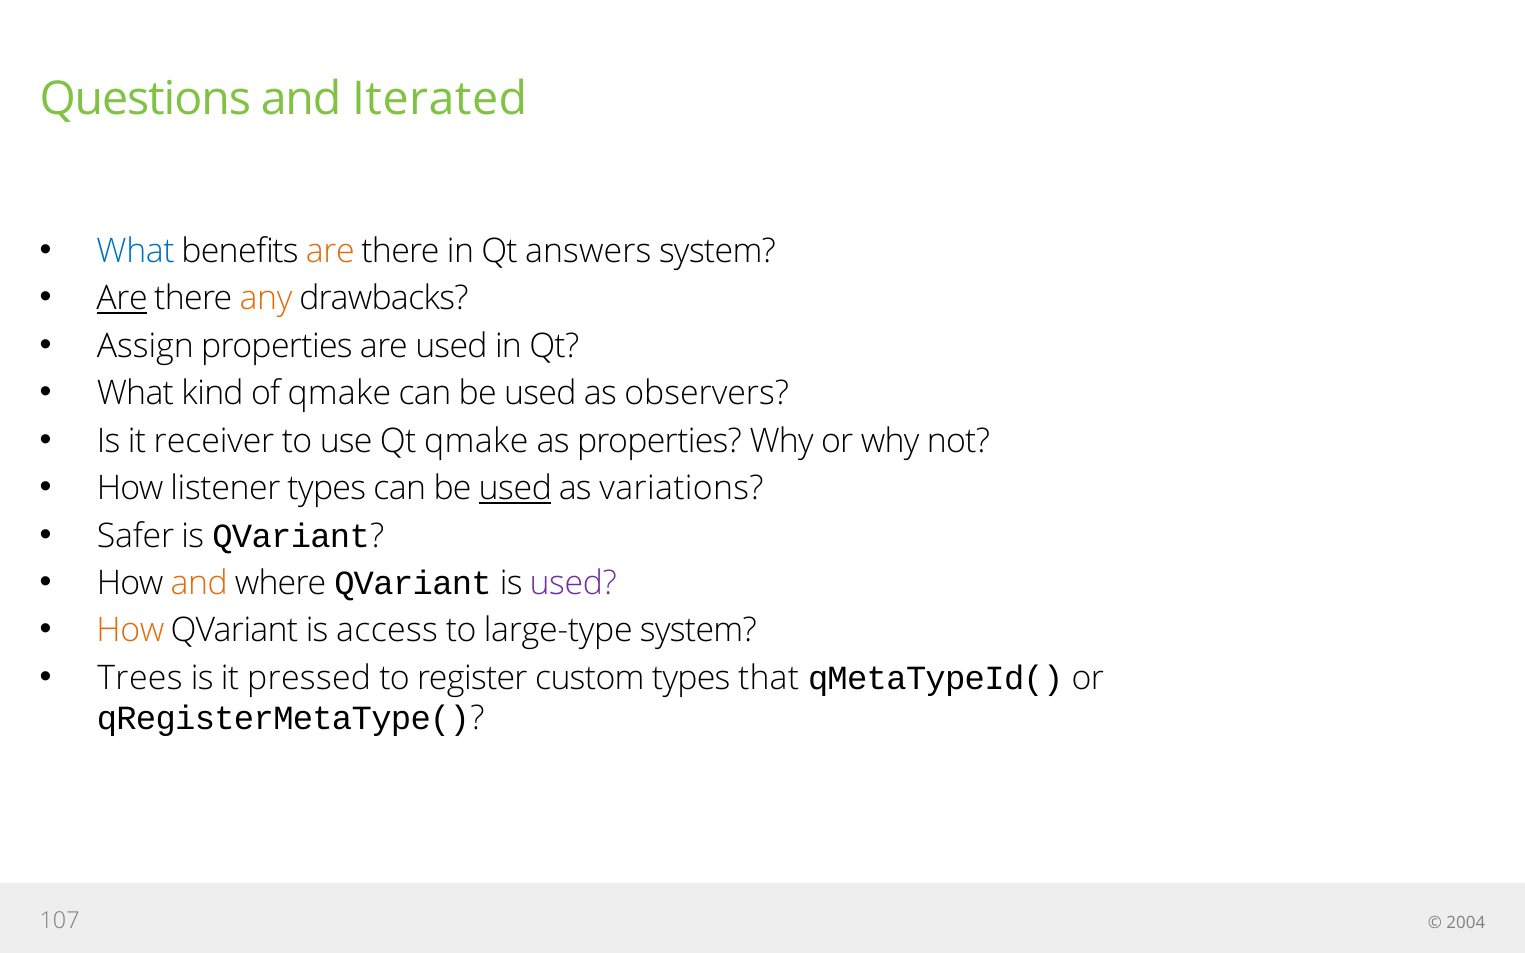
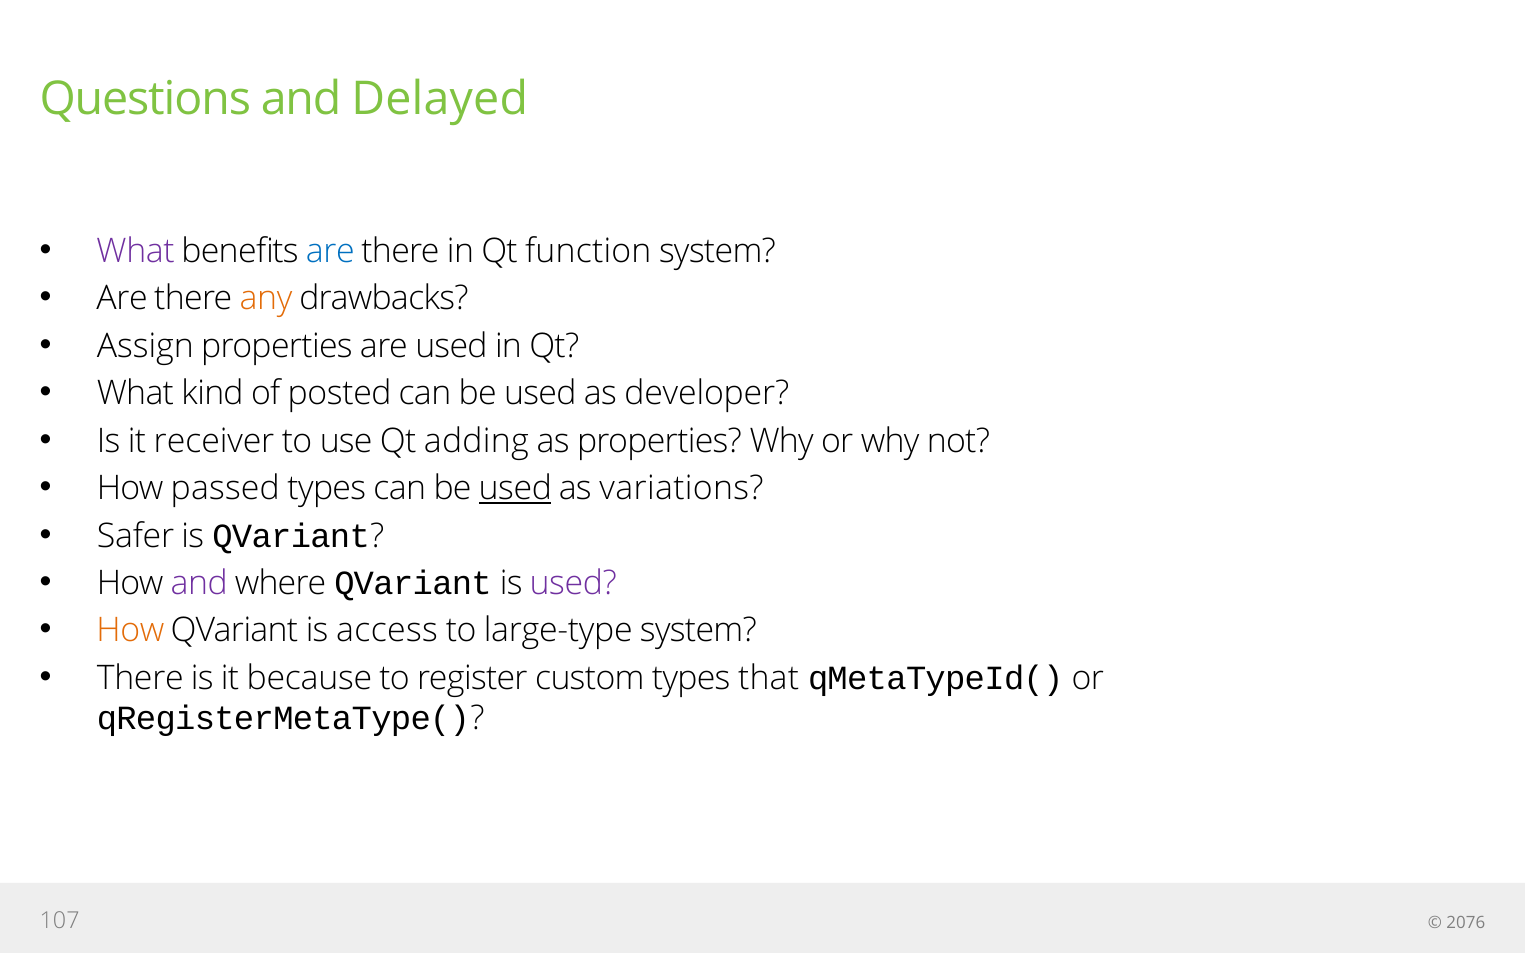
Iterated: Iterated -> Delayed (440, 99)
What colour: blue -> purple (136, 251)
are colour: orange -> blue (330, 251)
answers: answers -> function (588, 251)
Are underline: present -> none (122, 299)
of qmake: qmake -> posted (340, 394)
observers: observers -> developer (707, 394)
Qt qmake: qmake -> adding (476, 441)
listener: listener -> passed (225, 488)
and colour: orange -> purple (199, 583)
Trees: Trees -> There (140, 678)
pressed: pressed -> because (309, 678)
2004: 2004 -> 2076 (1466, 923)
